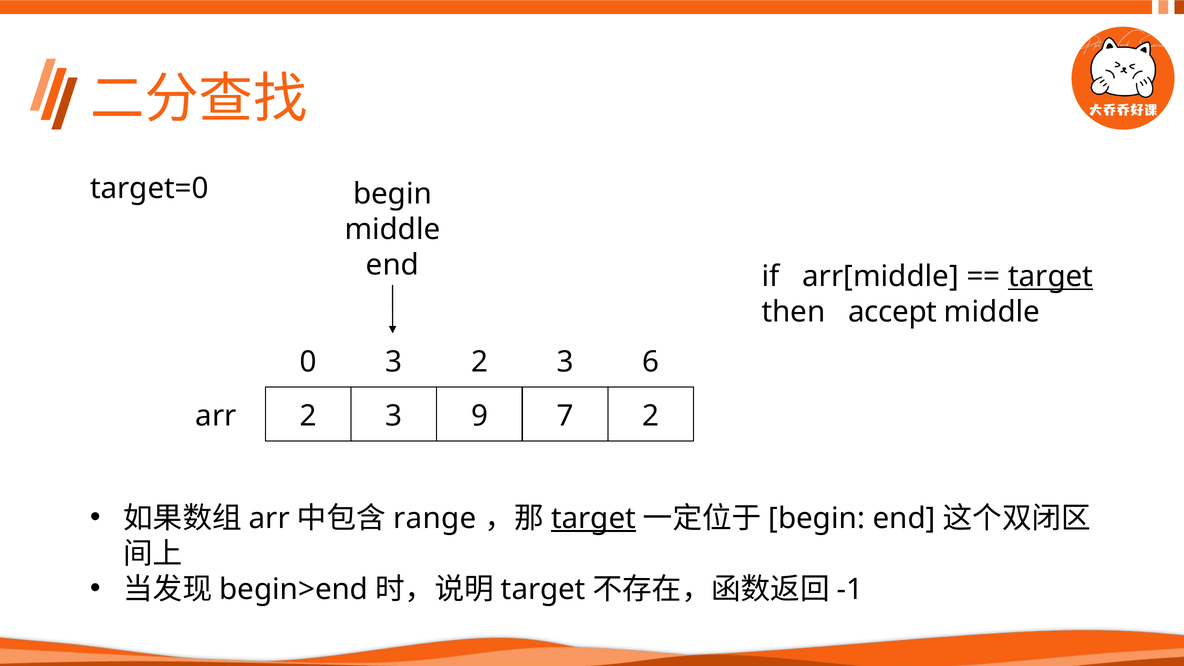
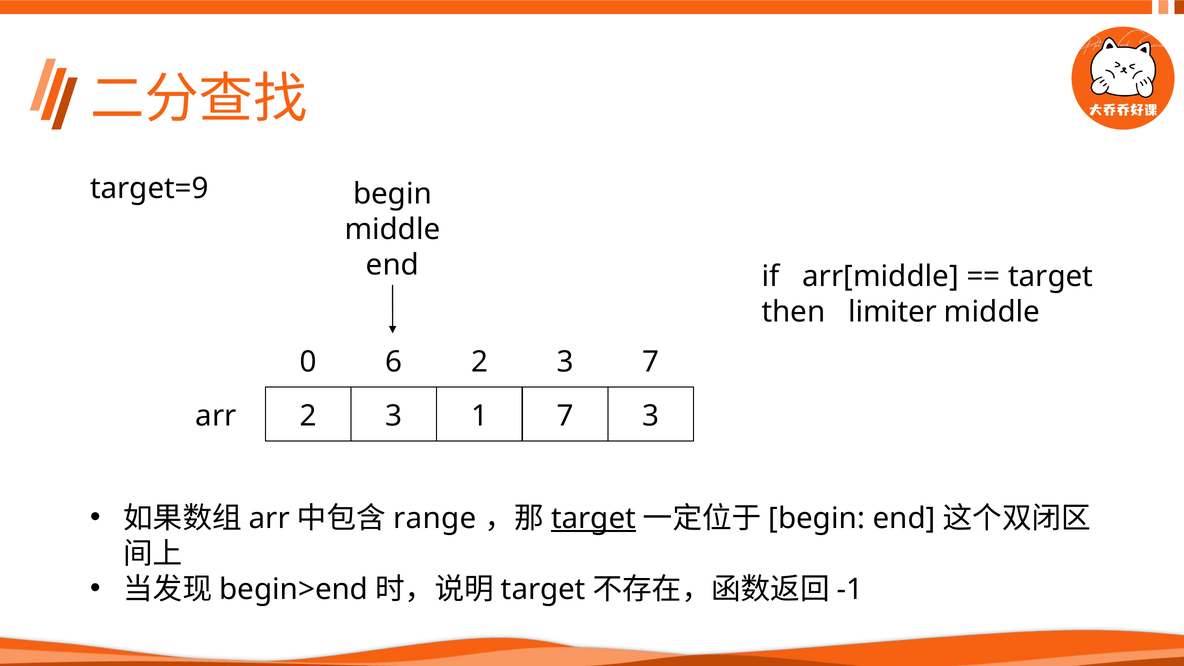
target=0: target=0 -> target=9 (149, 188)
target underline: present -> none (1051, 276)
accept: accept -> limiter (893, 312)
0 3: 3 -> 6 (394, 362)
3 6: 6 -> 7 (651, 362)
9: 9 -> 1 (479, 416)
7 2: 2 -> 3 (651, 416)
